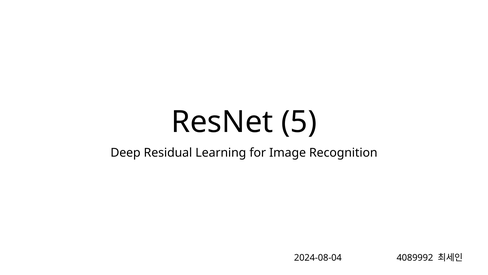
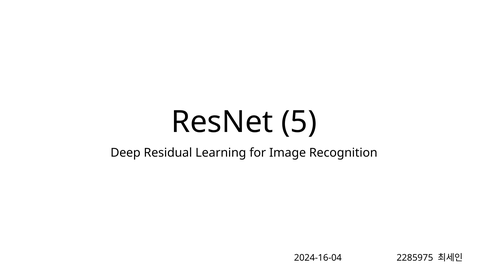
2024-08-04: 2024-08-04 -> 2024-16-04 (318, 257)
4089992: 4089992 -> 2285975 (415, 257)
